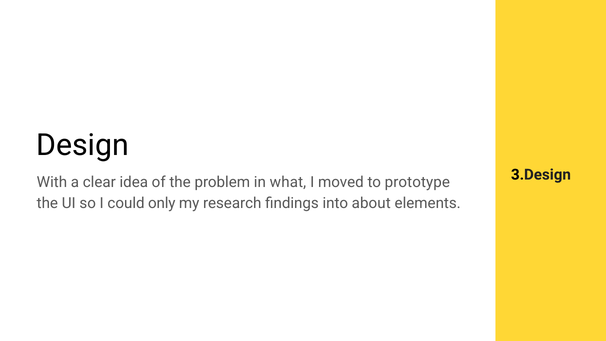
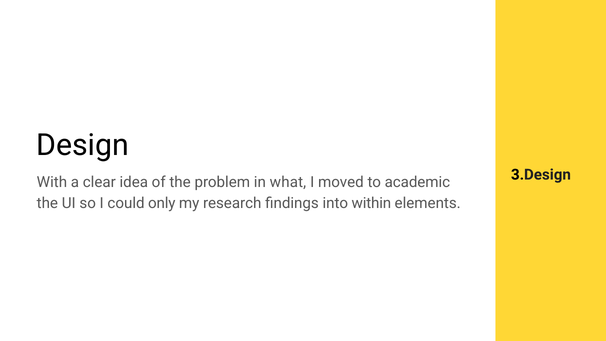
prototype: prototype -> academic (417, 182)
about: about -> within (371, 203)
